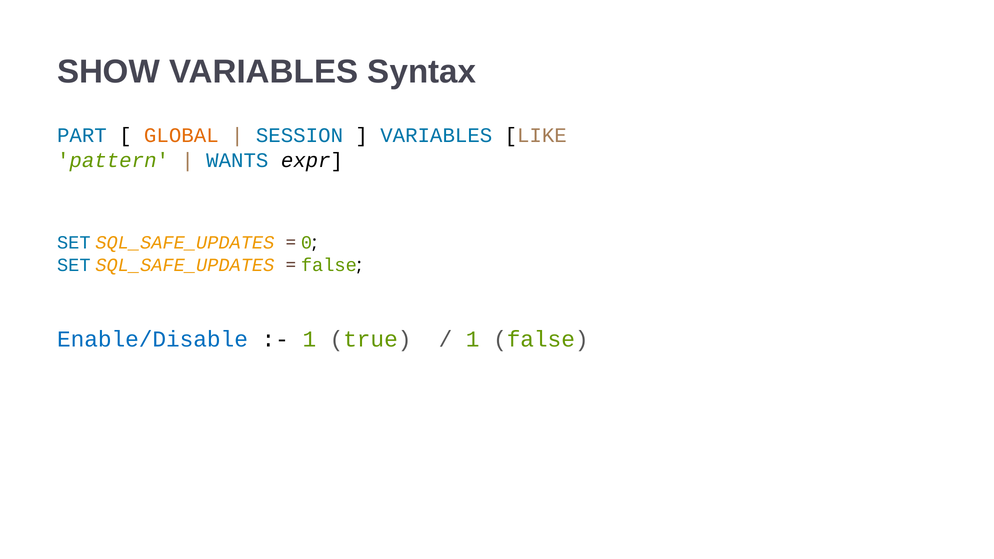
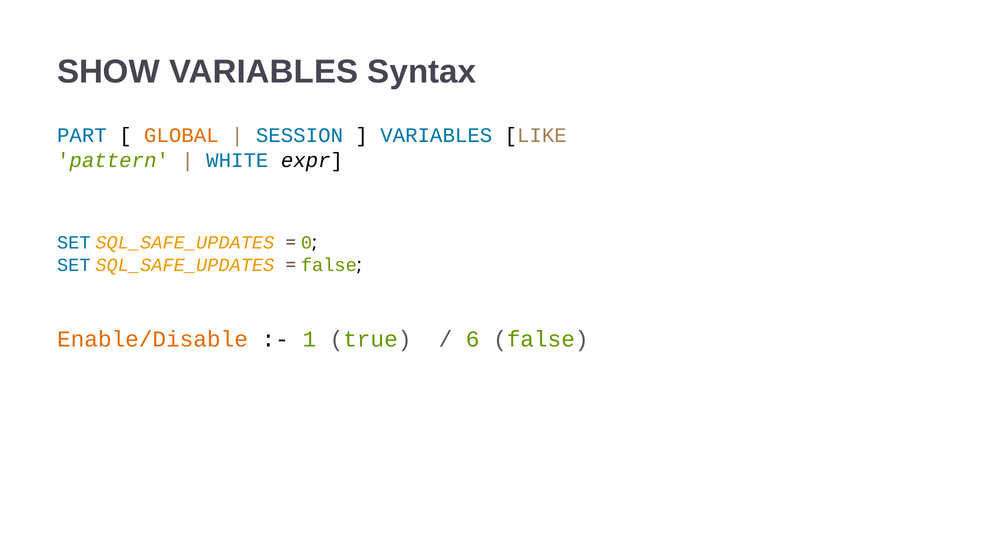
WANTS: WANTS -> WHITE (237, 160)
Enable/Disable colour: blue -> orange (152, 339)
1: 1 -> 6 (473, 339)
